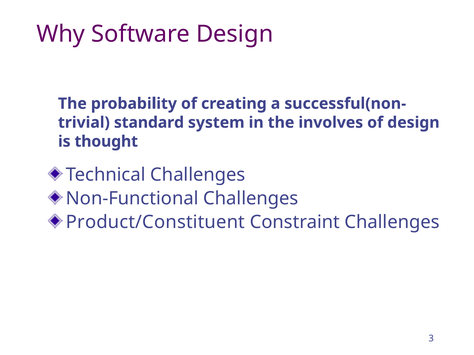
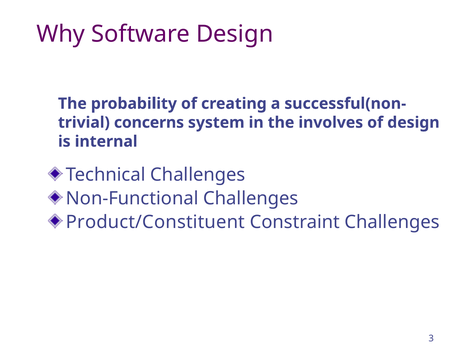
standard: standard -> concerns (149, 123)
thought: thought -> internal (106, 142)
